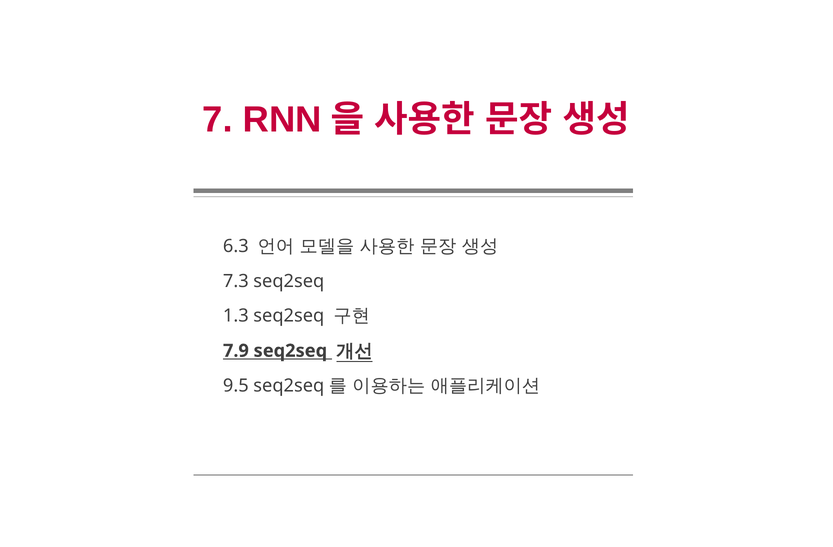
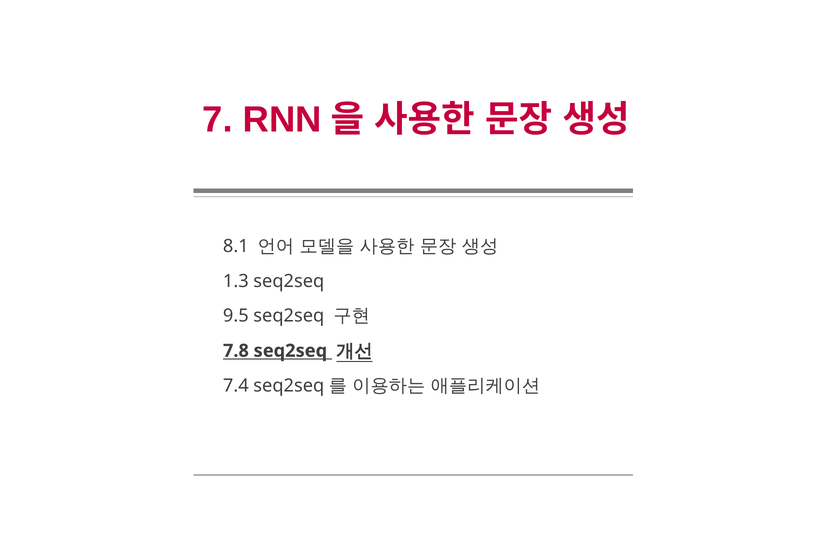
6.3: 6.3 -> 8.1 (236, 246)
7.3: 7.3 -> 1.3 (236, 281)
1.3: 1.3 -> 9.5 (236, 316)
7.9: 7.9 -> 7.8 (236, 351)
9.5: 9.5 -> 7.4 (236, 386)
